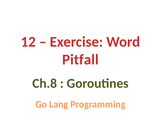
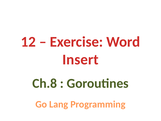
Pitfall: Pitfall -> Insert (80, 59)
